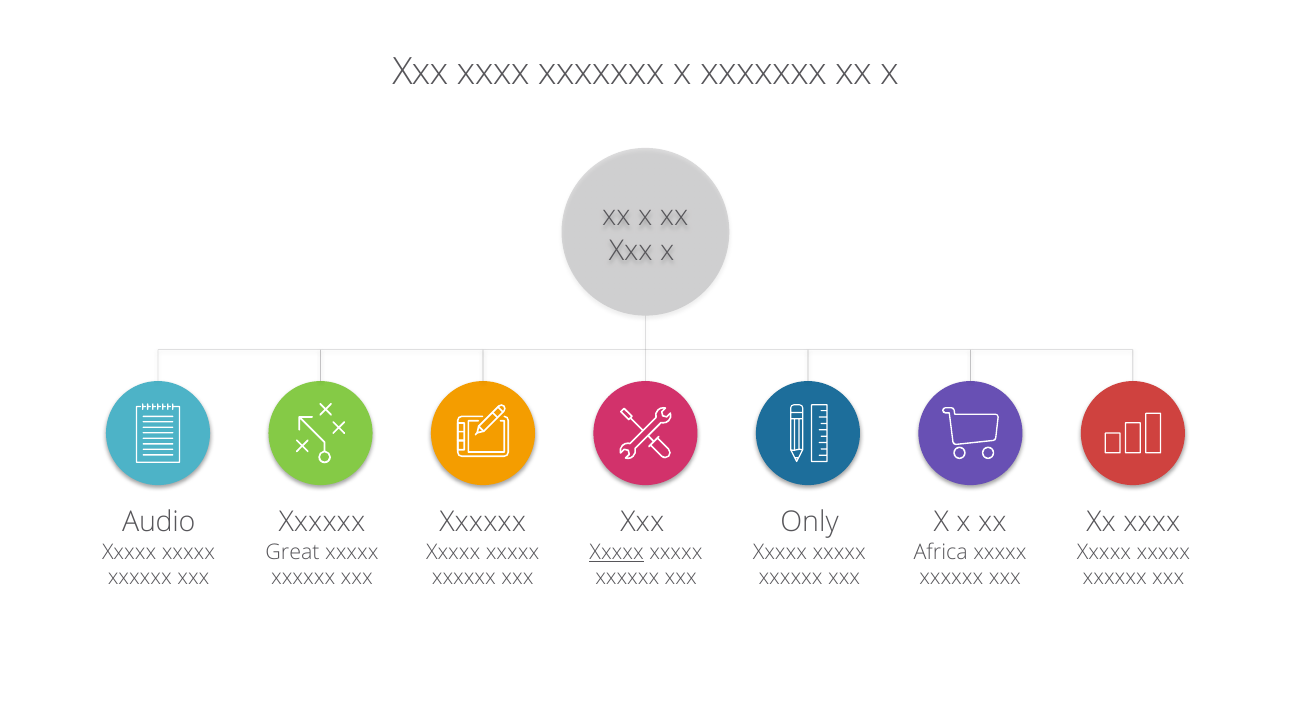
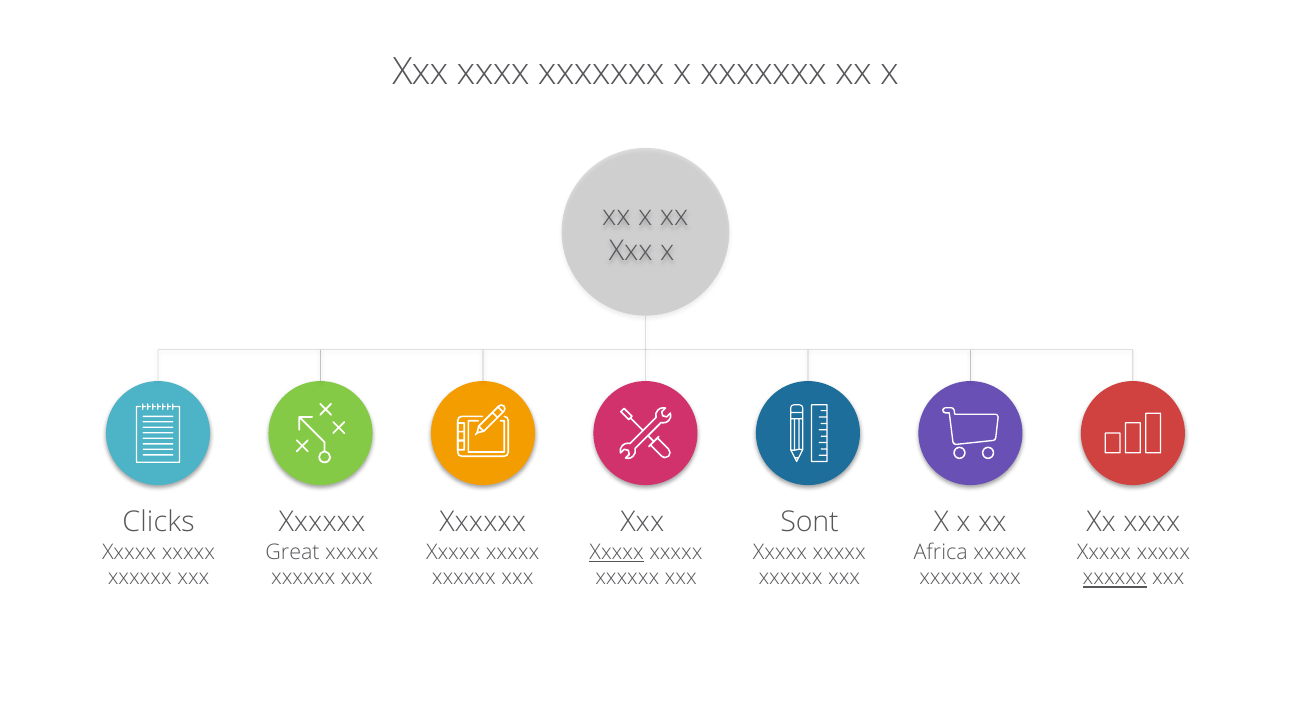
Audio: Audio -> Clicks (158, 523)
Only: Only -> Sont (810, 523)
xxxxxx underline: none -> present (1115, 578)
